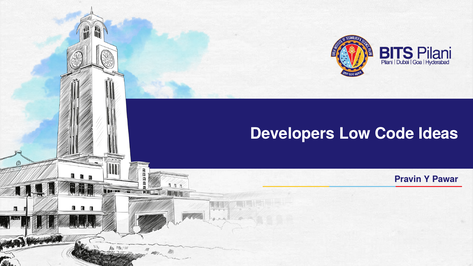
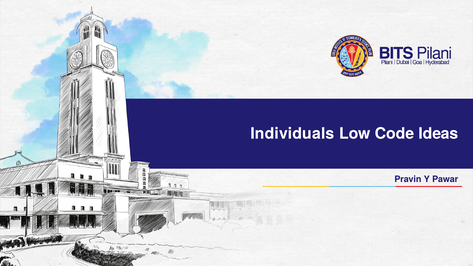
Developers: Developers -> Individuals (292, 134)
